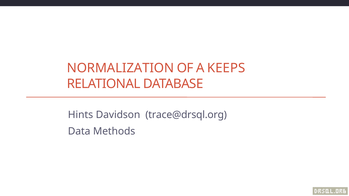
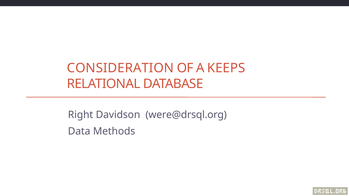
NORMALIZATION: NORMALIZATION -> CONSIDERATION (120, 68)
Hints: Hints -> Right (81, 115)
trace@drsql.org: trace@drsql.org -> were@drsql.org (186, 115)
